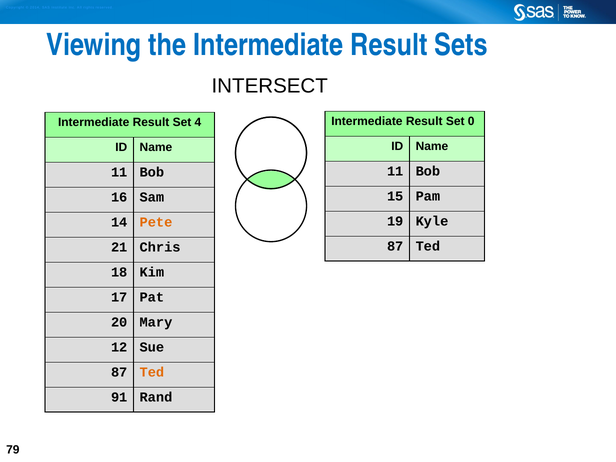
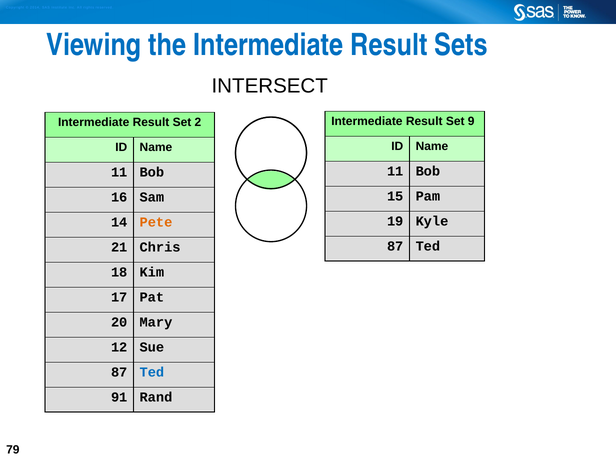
0: 0 -> 9 (471, 121)
4: 4 -> 2 (198, 122)
Ted colour: orange -> blue (152, 372)
